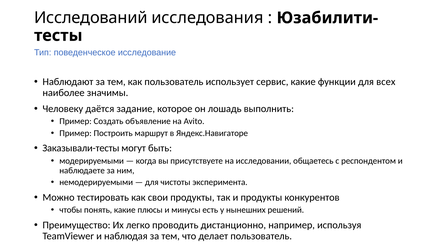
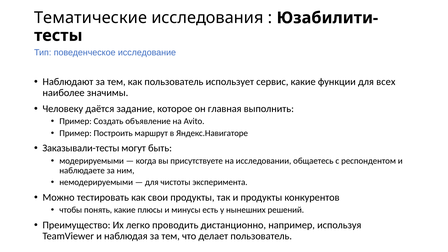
Исследований: Исследований -> Тематические (91, 18)
лошадь: лошадь -> главная (225, 109)
